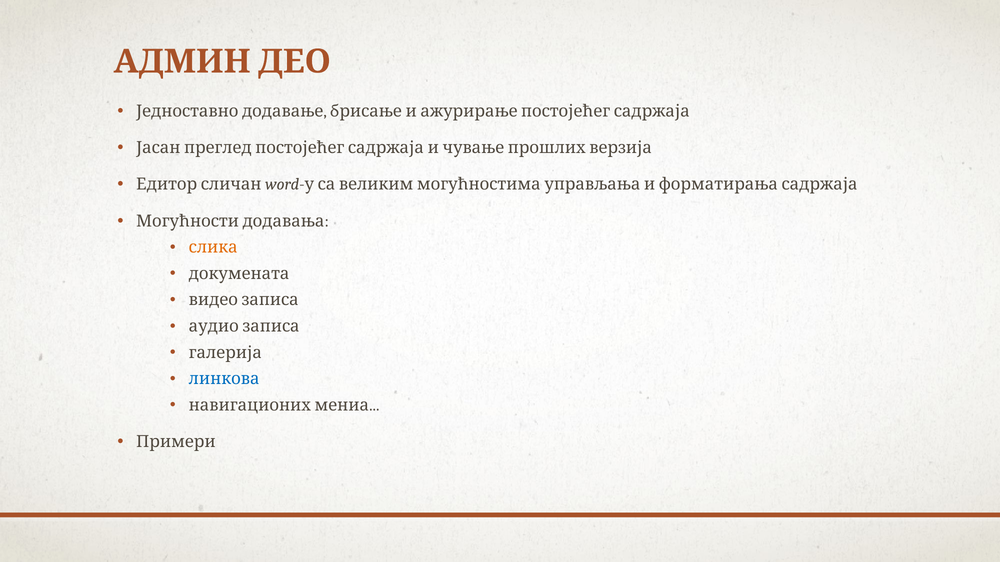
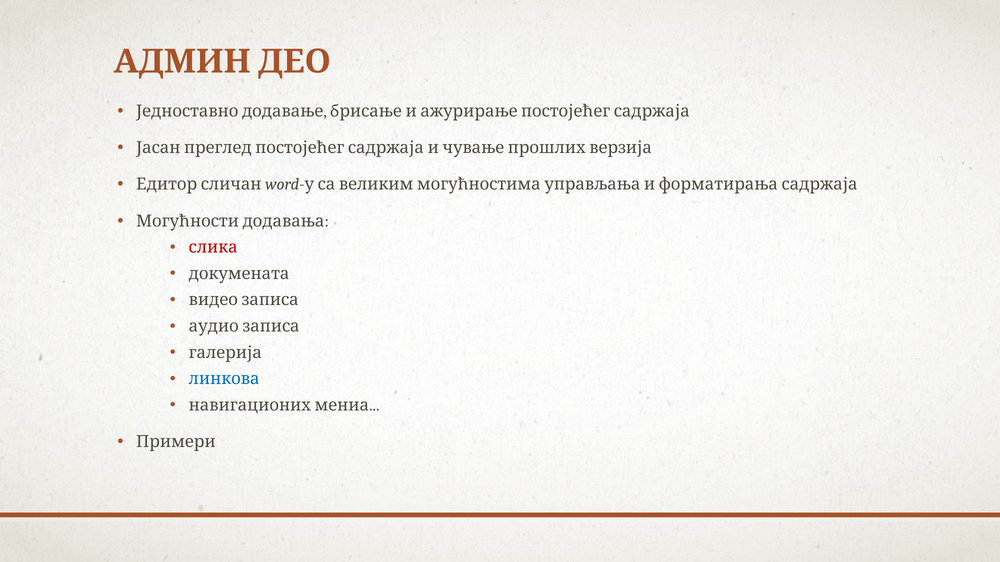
слика colour: orange -> red (213, 248)
